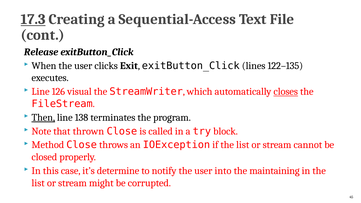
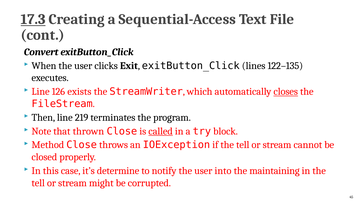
Release: Release -> Convert (41, 52)
visual: visual -> exists (79, 92)
Then underline: present -> none (43, 117)
138: 138 -> 219 (82, 117)
called underline: none -> present (161, 131)
if the list: list -> tell (243, 145)
list: list -> tell (38, 183)
